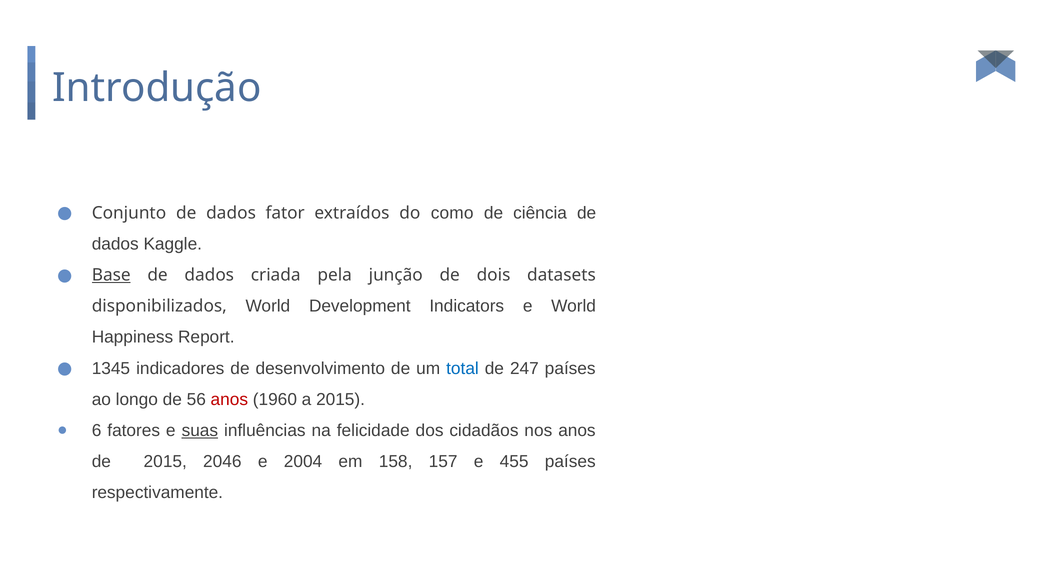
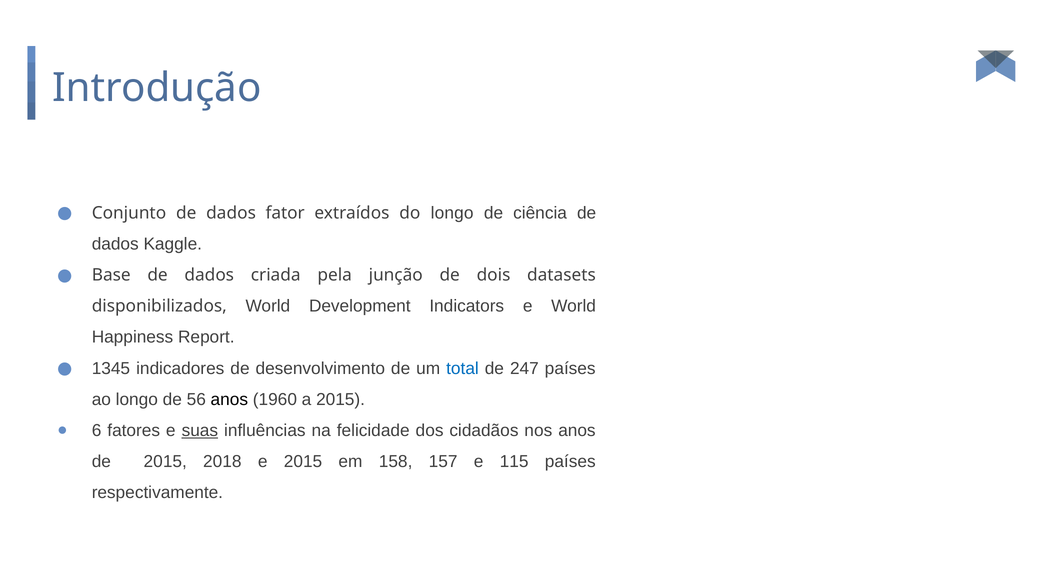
do como: como -> longo (452, 213)
Base underline: present -> none (111, 275)
anos colour: red -> black (229, 400)
2046: 2046 -> 2018 (222, 462)
e 2004: 2004 -> 2015 (303, 462)
455: 455 -> 115 (514, 462)
